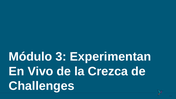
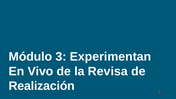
Crezca: Crezca -> Revisa (108, 71)
Challenges: Challenges -> Realización (42, 86)
